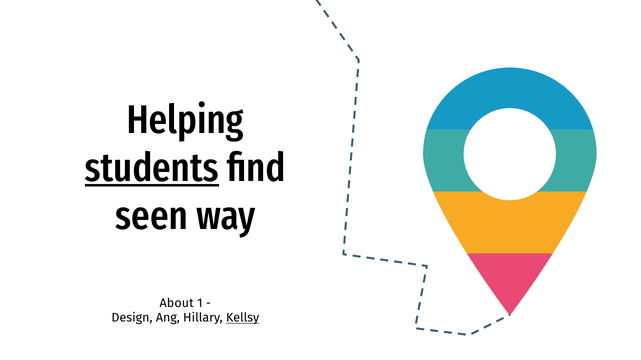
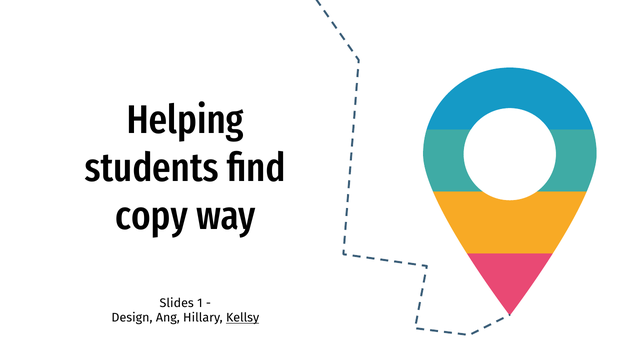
students underline: present -> none (152, 168)
seen: seen -> copy (152, 217)
About: About -> Slides (177, 303)
